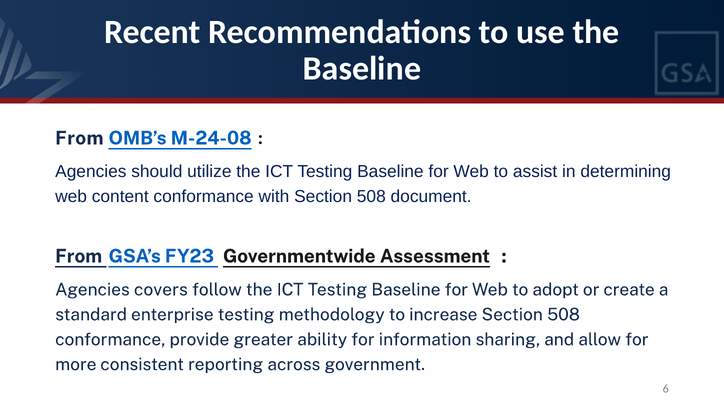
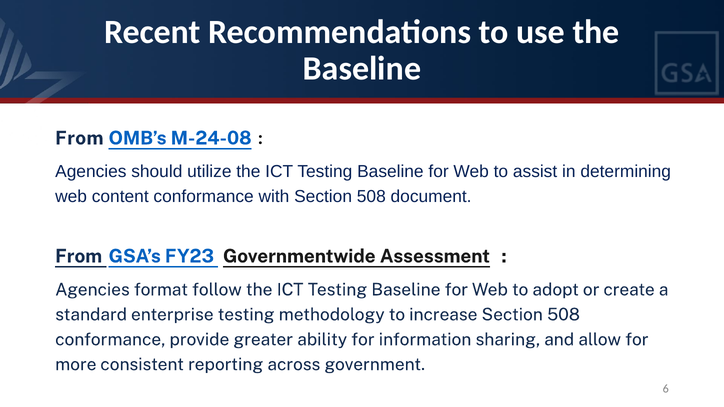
covers: covers -> format (161, 290)
